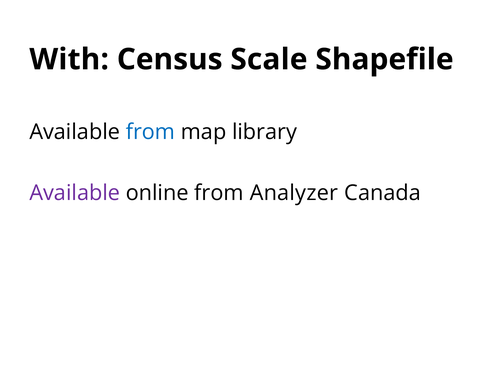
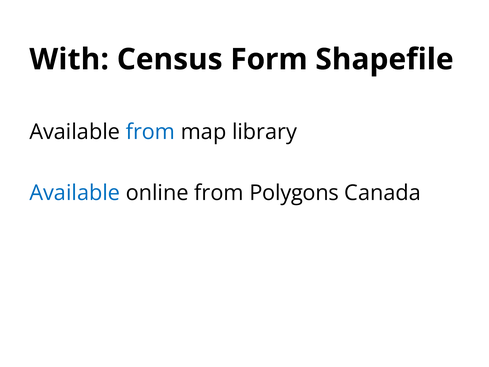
Scale: Scale -> Form (269, 59)
Available colour: purple -> blue (75, 193)
Analyzer: Analyzer -> Polygons (294, 193)
